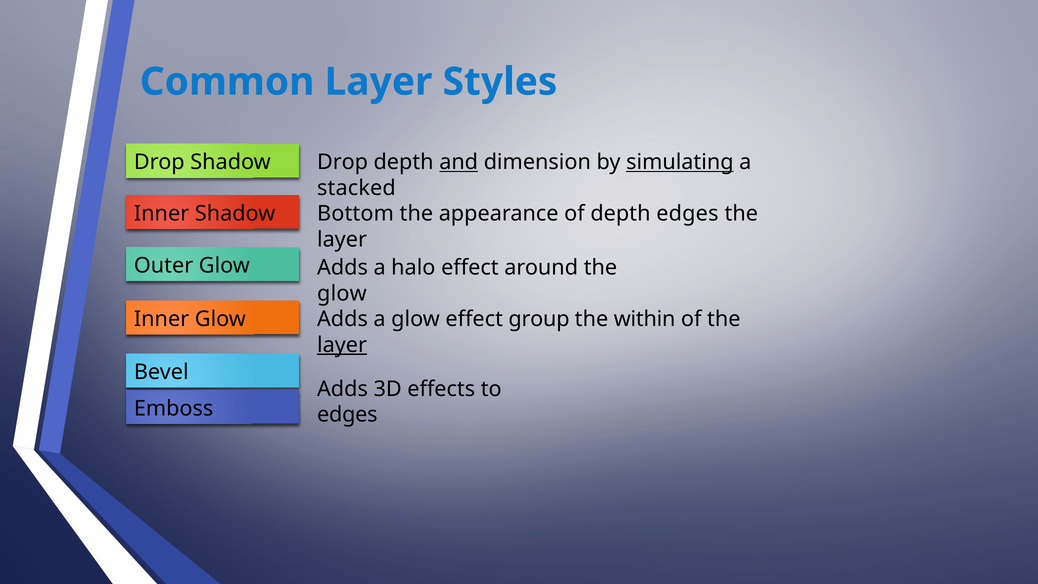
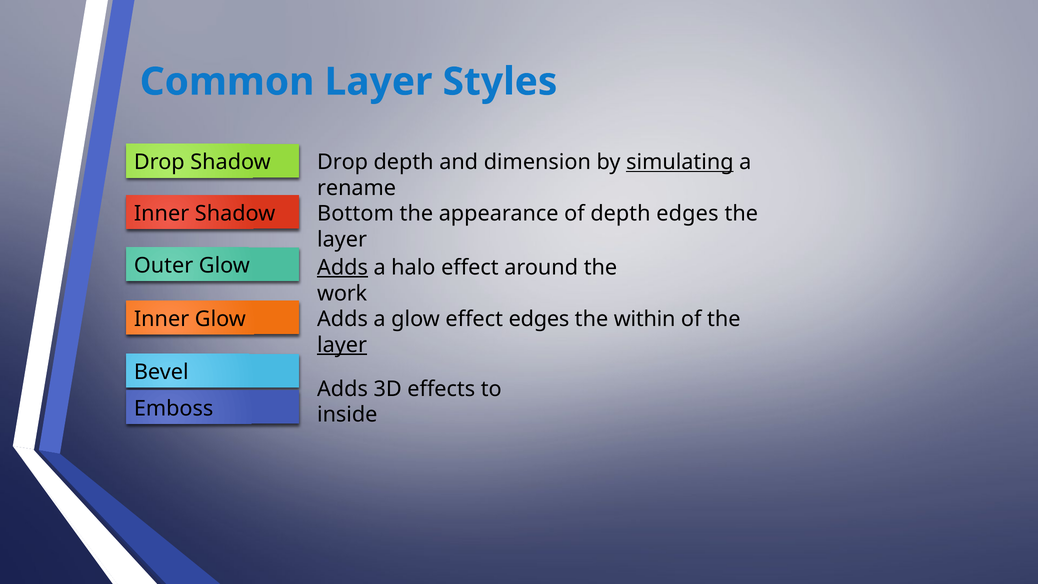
and underline: present -> none (459, 162)
stacked: stacked -> rename (357, 188)
Adds underline: none -> present (342, 267)
glow: glow -> work (342, 293)
effect group: group -> edges (539, 319)
edges: edges -> inside (347, 415)
